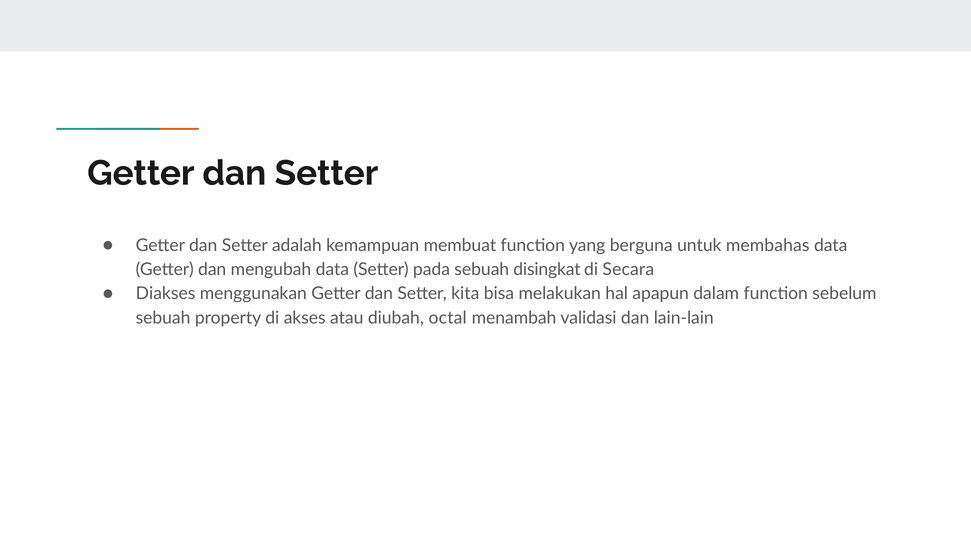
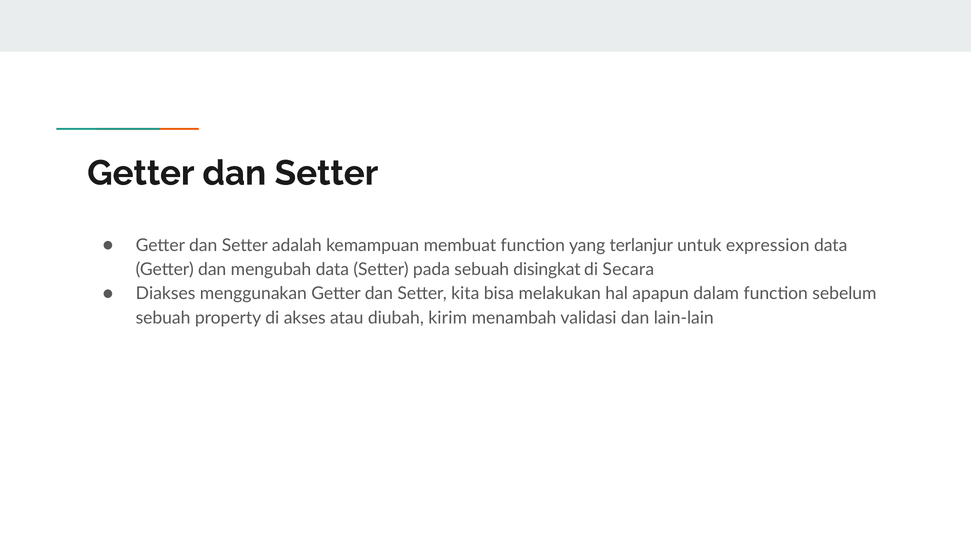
berguna: berguna -> terlanjur (641, 245)
membahas: membahas -> expression (768, 245)
octal: octal -> kirim (448, 318)
